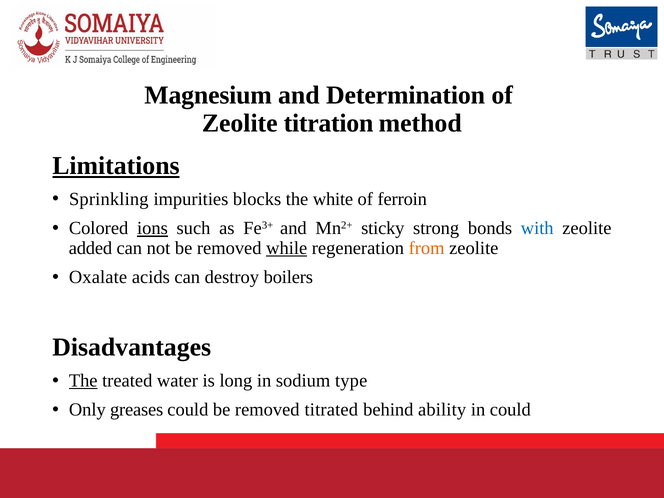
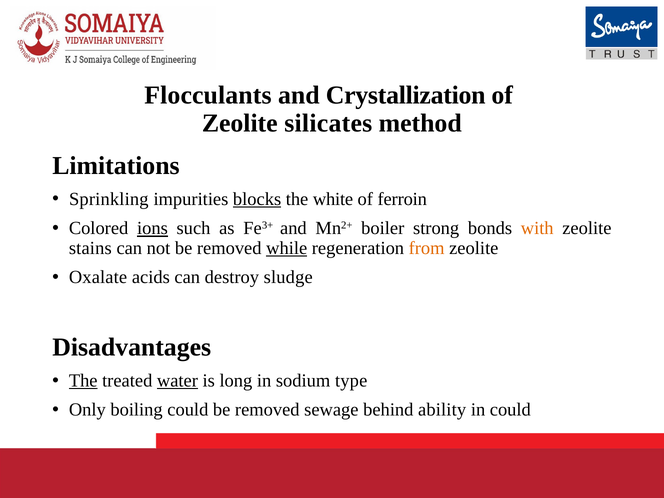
Magnesium: Magnesium -> Flocculants (208, 95)
Determination: Determination -> Crystallization (406, 95)
titration: titration -> silicates (328, 123)
Limitations underline: present -> none (116, 166)
blocks underline: none -> present (257, 199)
sticky: sticky -> boiler (383, 228)
with colour: blue -> orange (537, 228)
added: added -> stains (90, 248)
boilers: boilers -> sludge (288, 277)
water underline: none -> present (177, 381)
greases: greases -> boiling (137, 410)
titrated: titrated -> sewage (331, 410)
